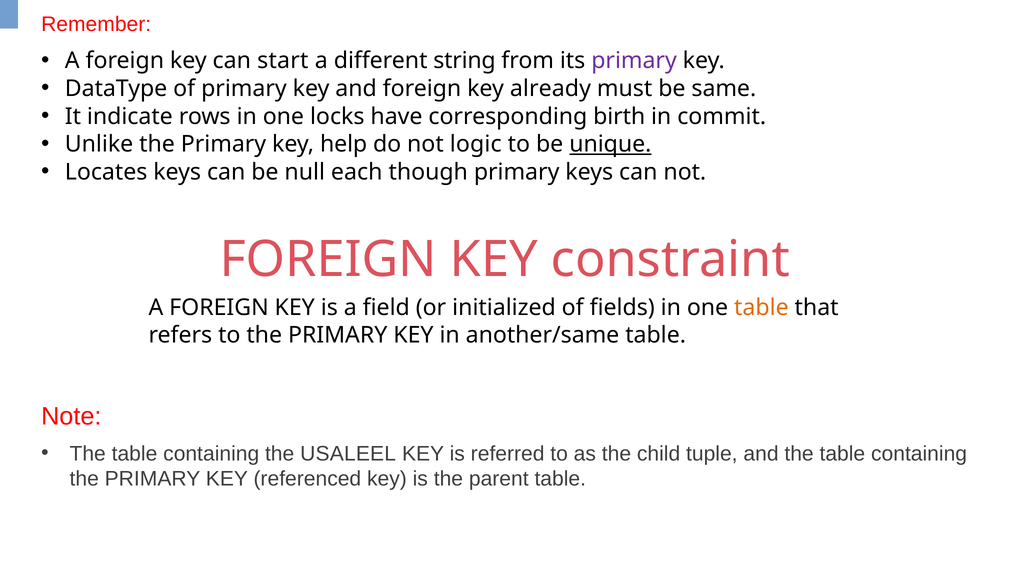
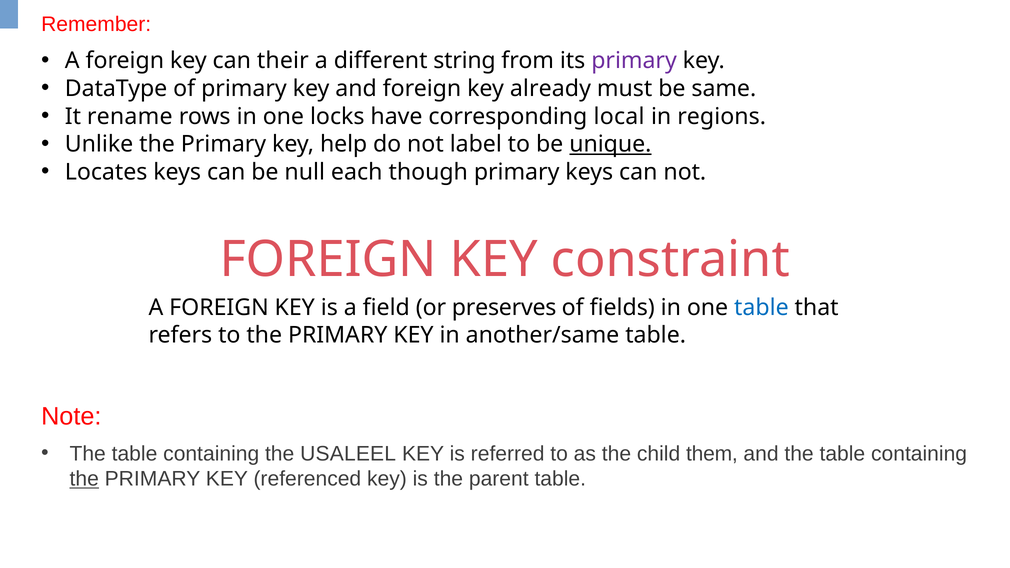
start: start -> their (283, 61)
indicate: indicate -> rename (130, 116)
birth: birth -> local (619, 116)
commit: commit -> regions (722, 116)
logic: logic -> label (476, 144)
initialized: initialized -> preserves (504, 307)
table colour: orange -> blue (761, 307)
tuple: tuple -> them (712, 454)
the underline: none -> present (84, 479)
